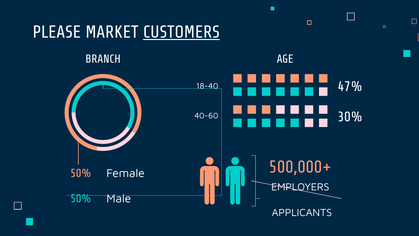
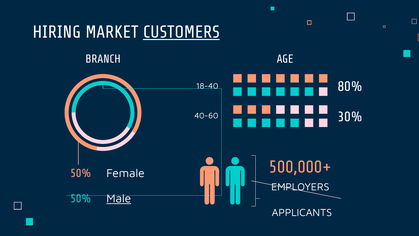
PLEASE: PLEASE -> HIRING (57, 32)
47%: 47% -> 80% (350, 87)
Male underline: none -> present (119, 198)
